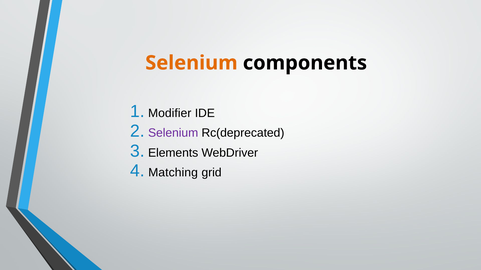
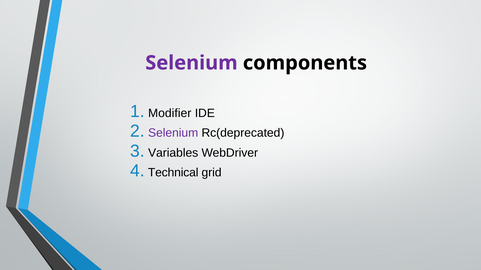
Selenium colour: orange -> purple (191, 63)
Elements: Elements -> Variables (173, 153)
Matching: Matching -> Technical (173, 173)
